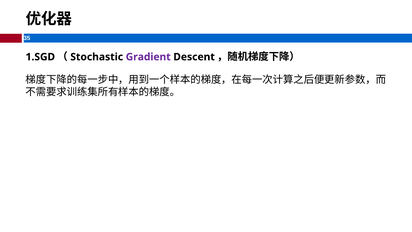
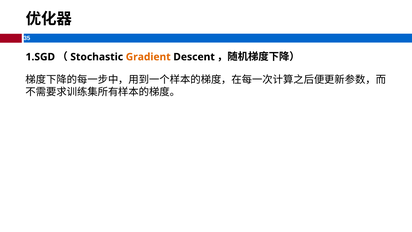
Gradient colour: purple -> orange (148, 57)
